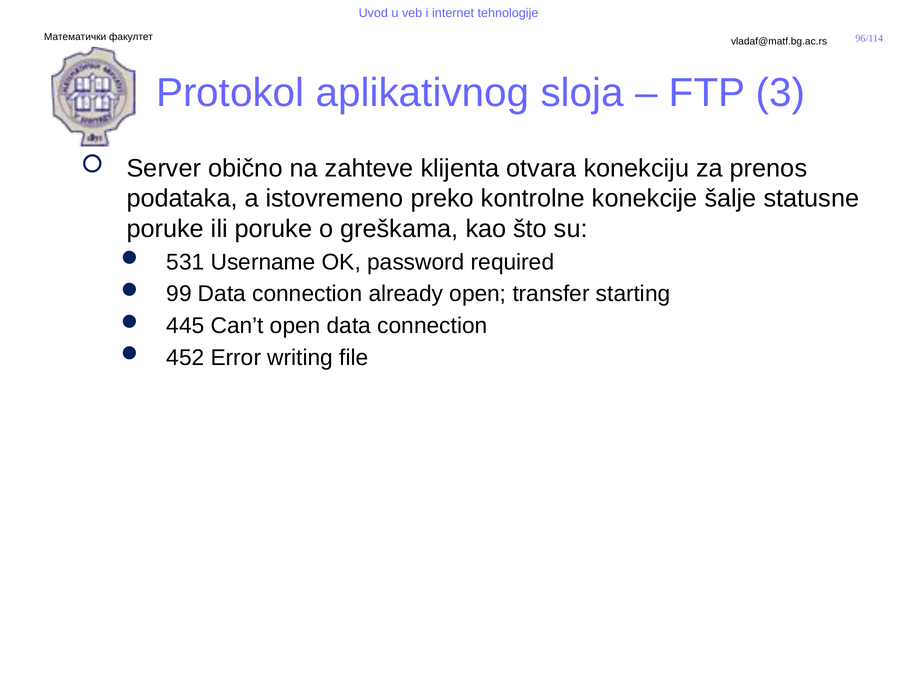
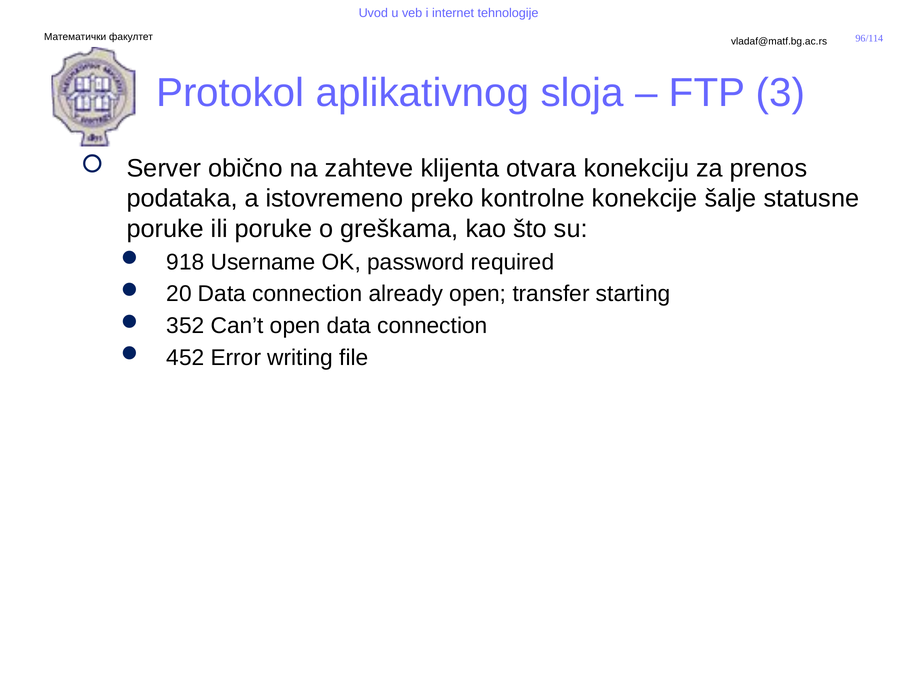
531: 531 -> 918 (185, 262)
99: 99 -> 20 (179, 294)
445: 445 -> 352 (185, 326)
